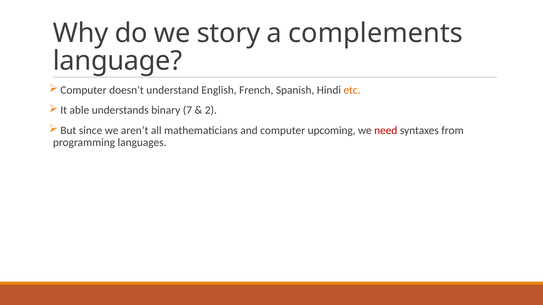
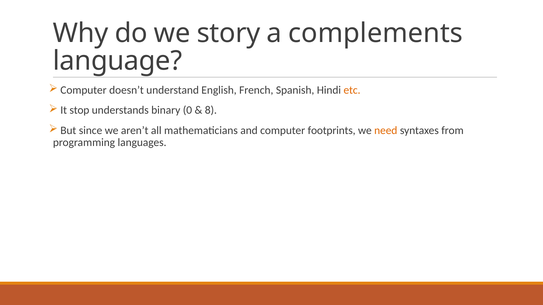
able: able -> stop (79, 110)
7: 7 -> 0 (187, 110)
2: 2 -> 8 (211, 110)
upcoming: upcoming -> footprints (332, 131)
need colour: red -> orange (386, 131)
